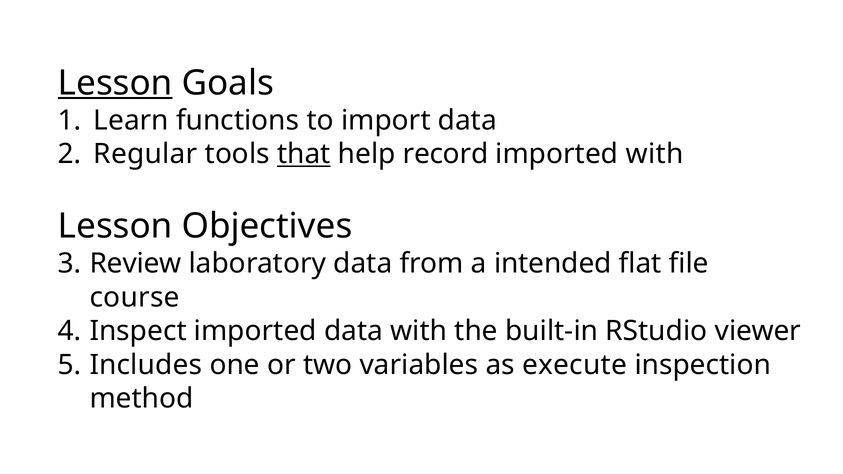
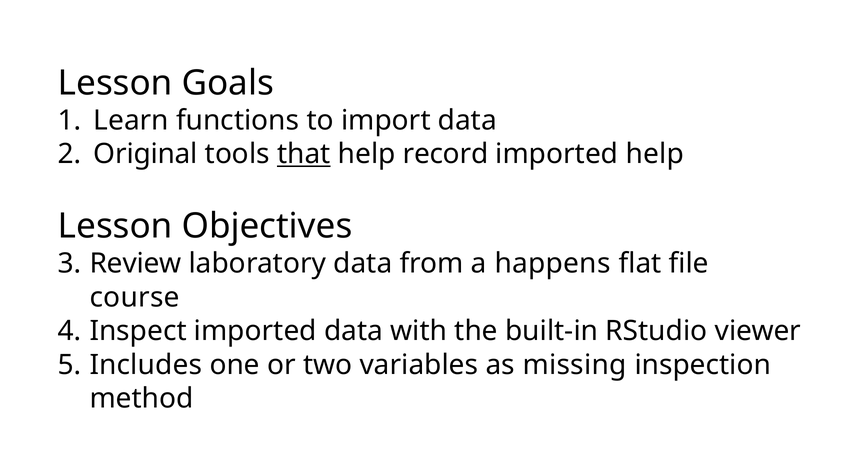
Lesson underline: present -> none (115, 83)
Regular: Regular -> Original (146, 154)
imported with: with -> help (655, 154)
intended: intended -> happens (553, 264)
execute: execute -> missing (575, 365)
